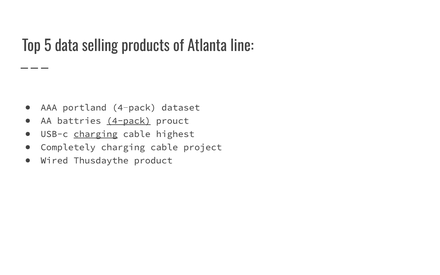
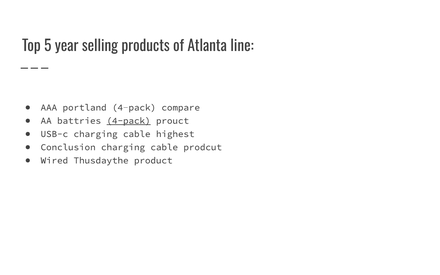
data: data -> year (67, 46)
dataset: dataset -> compare (181, 107)
charging underline: present -> none (96, 134)
Completely: Completely -> Conclusion (68, 147)
project: project -> prodcut (203, 147)
